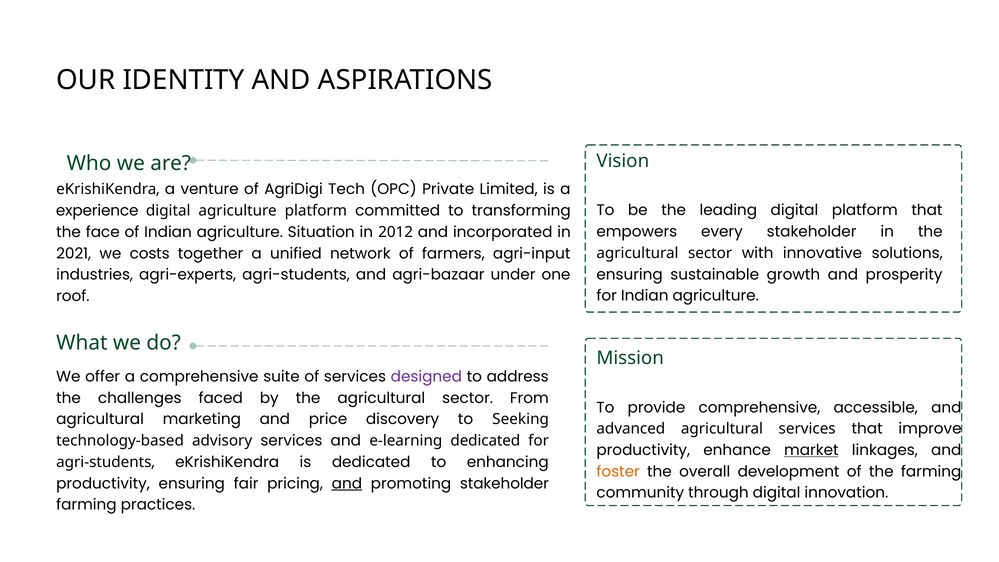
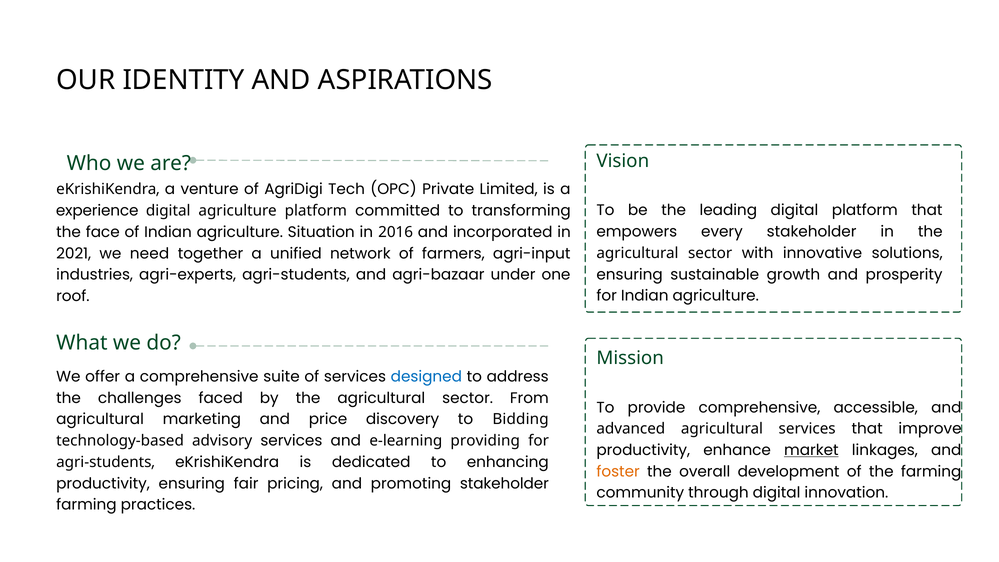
2012: 2012 -> 2016 (396, 232)
costs: costs -> need (149, 254)
designed colour: purple -> blue (426, 377)
Seeking: Seeking -> Bidding (521, 419)
e-learning dedicated: dedicated -> providing (485, 441)
and underline: present -> none (347, 483)
